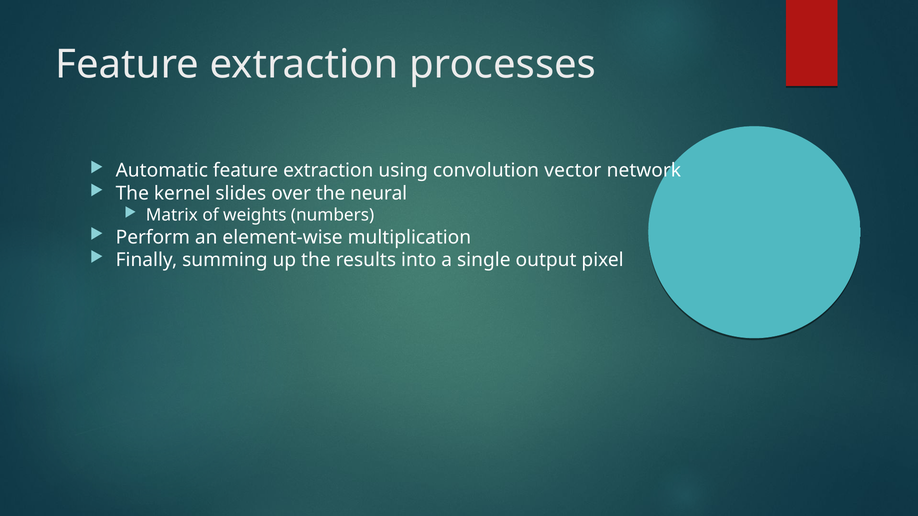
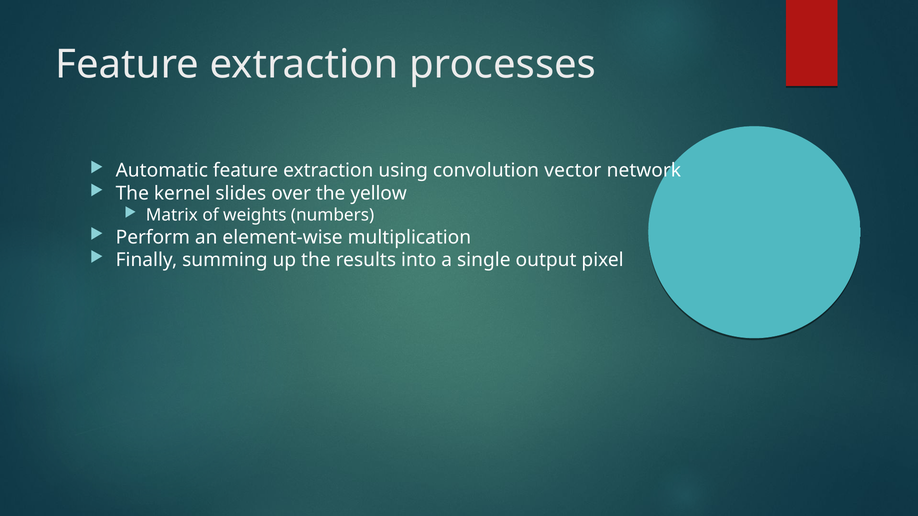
neural: neural -> yellow (379, 194)
